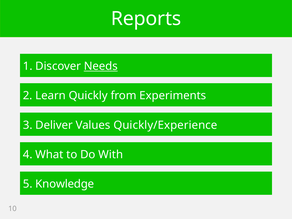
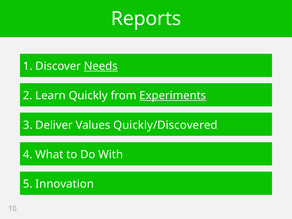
Experiments underline: none -> present (173, 96)
Quickly/Experience: Quickly/Experience -> Quickly/Discovered (165, 125)
Knowledge: Knowledge -> Innovation (65, 184)
